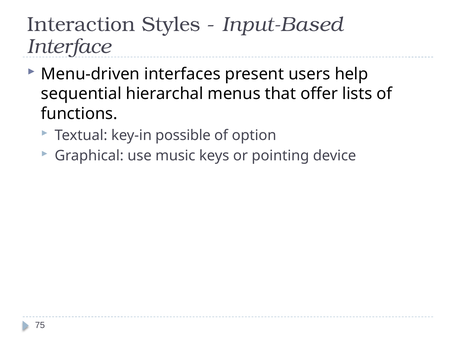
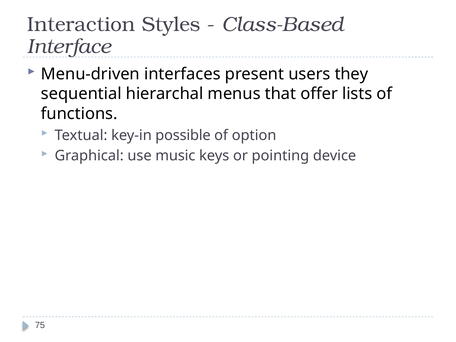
Input-Based: Input-Based -> Class-Based (283, 25)
help: help -> they (351, 74)
